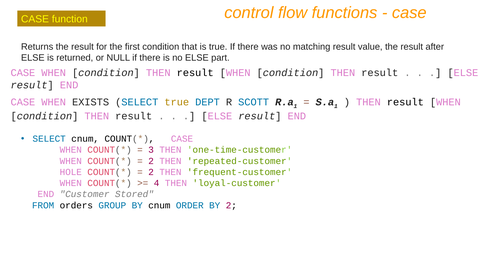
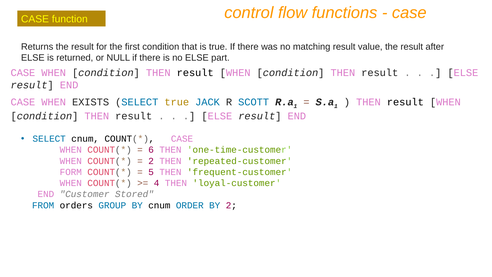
DEPT: DEPT -> JACK (208, 102)
3: 3 -> 6 (151, 150)
HOLE: HOLE -> FORM (71, 172)
2: 2 -> 5 (151, 172)
